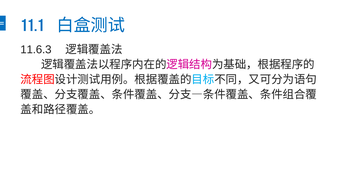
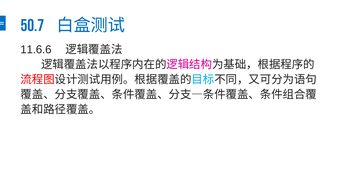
11.1: 11.1 -> 50.7 (32, 25)
11.6.3: 11.6.3 -> 11.6.6 (36, 50)
